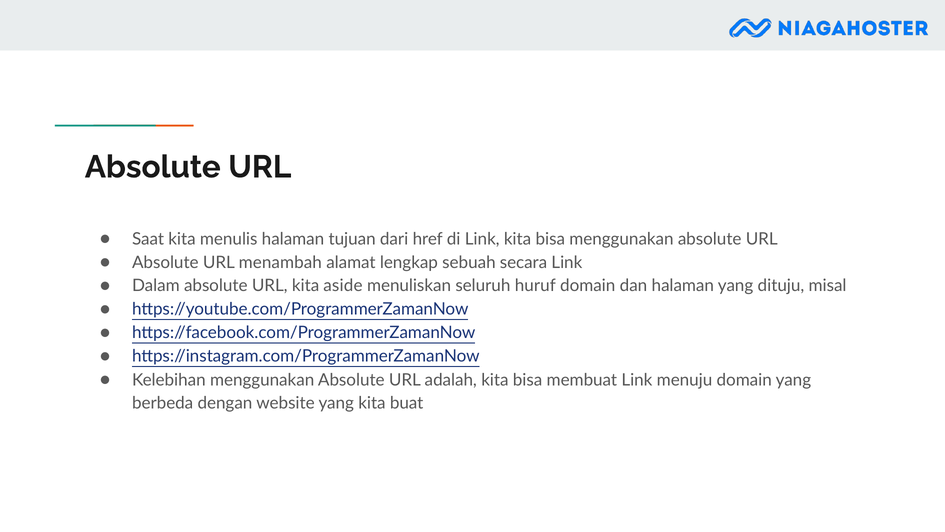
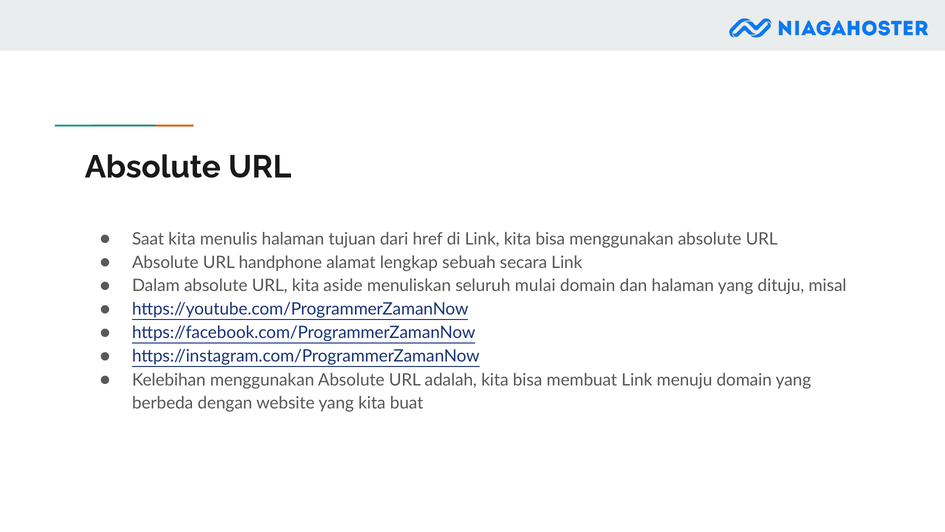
menambah: menambah -> handphone (280, 262)
huruf: huruf -> mulai (535, 286)
